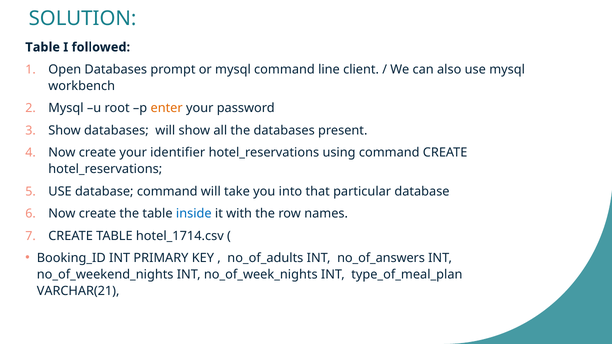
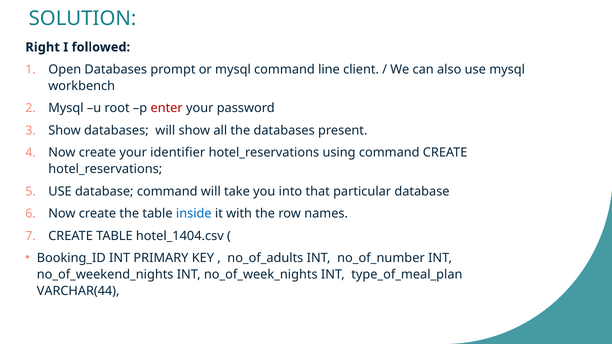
Table: Table -> Right (43, 47)
enter colour: orange -> red (167, 108)
hotel_1714.csv: hotel_1714.csv -> hotel_1404.csv (180, 236)
no_of_answers: no_of_answers -> no_of_number (381, 258)
VARCHAR(21: VARCHAR(21 -> VARCHAR(44 (78, 291)
